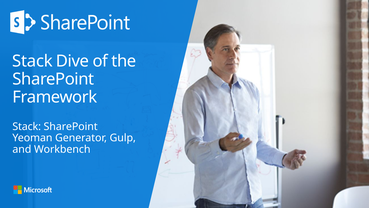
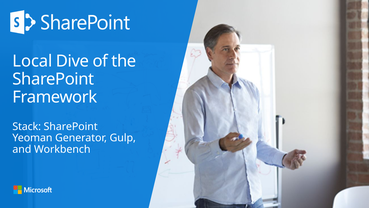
Stack: Stack -> Local (32, 61)
